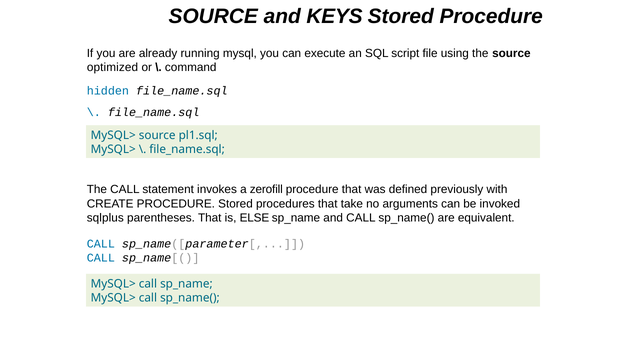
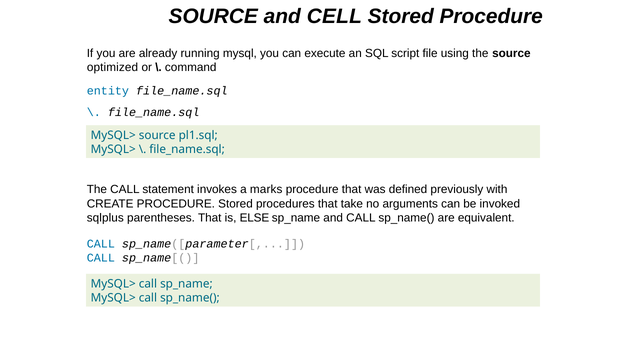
KEYS: KEYS -> CELL (334, 16)
hidden: hidden -> entity (108, 91)
zerofill: zerofill -> marks (266, 190)
